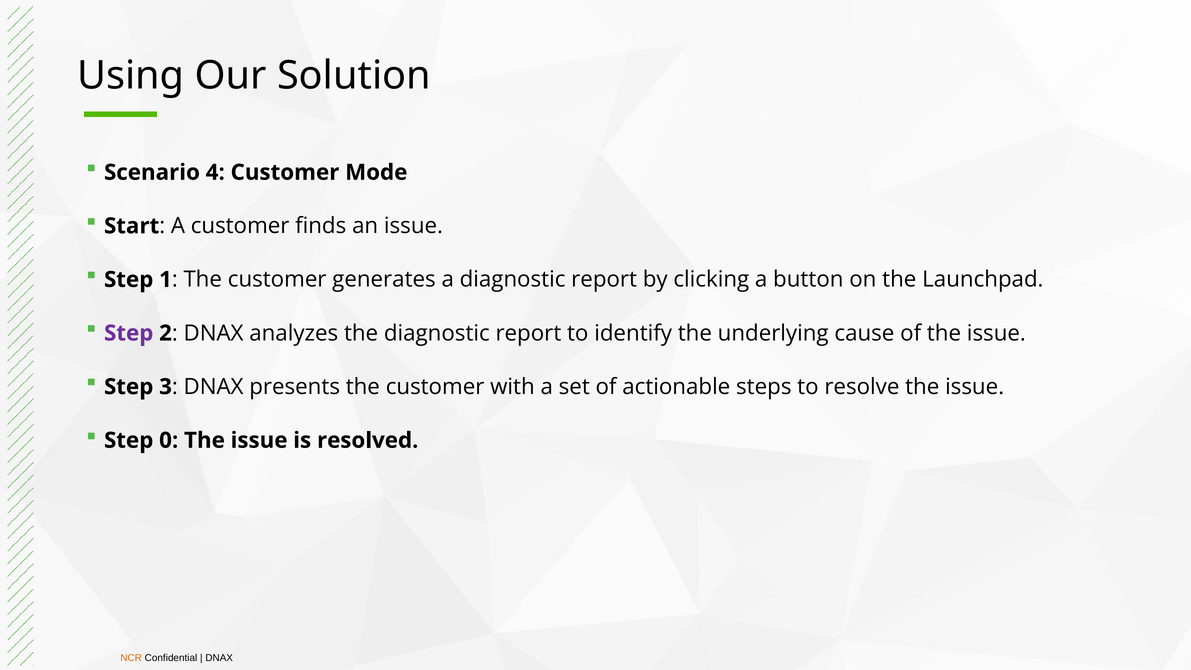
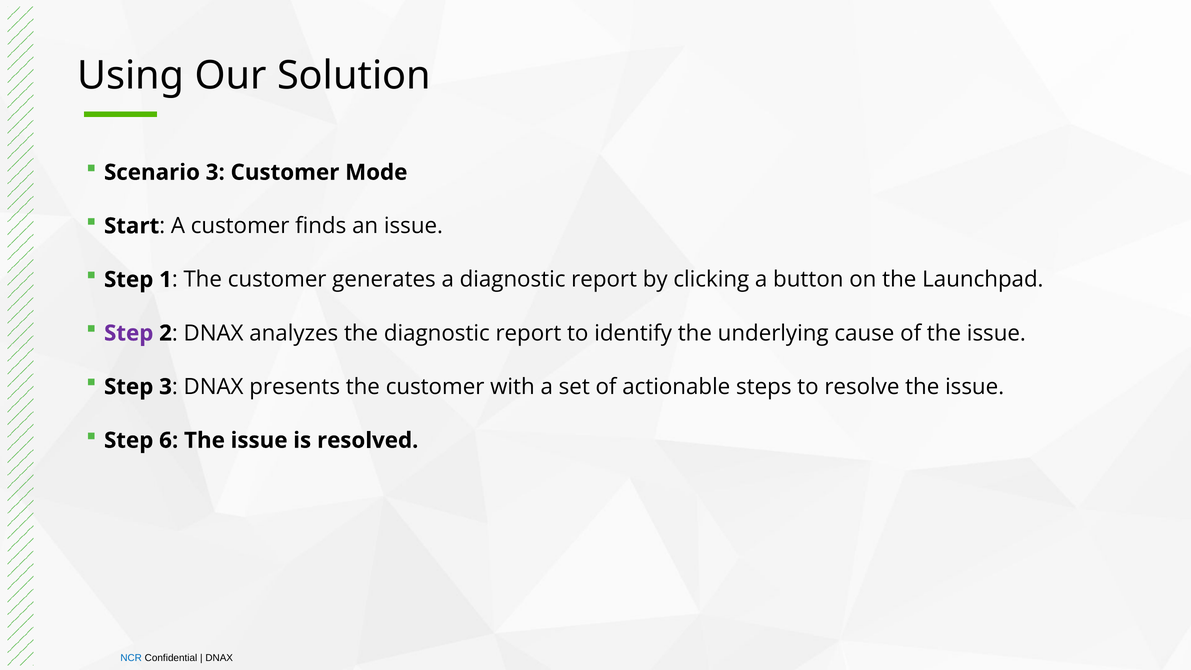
Scenario 4: 4 -> 3 (215, 172)
0: 0 -> 6 (169, 440)
NCR colour: orange -> blue (131, 658)
